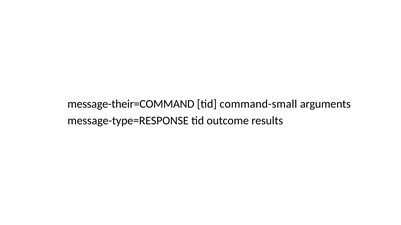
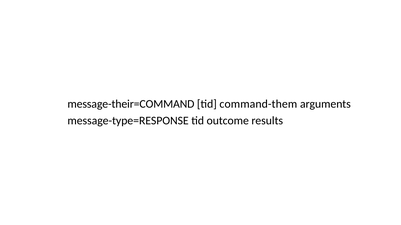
command-small: command-small -> command-them (258, 104)
